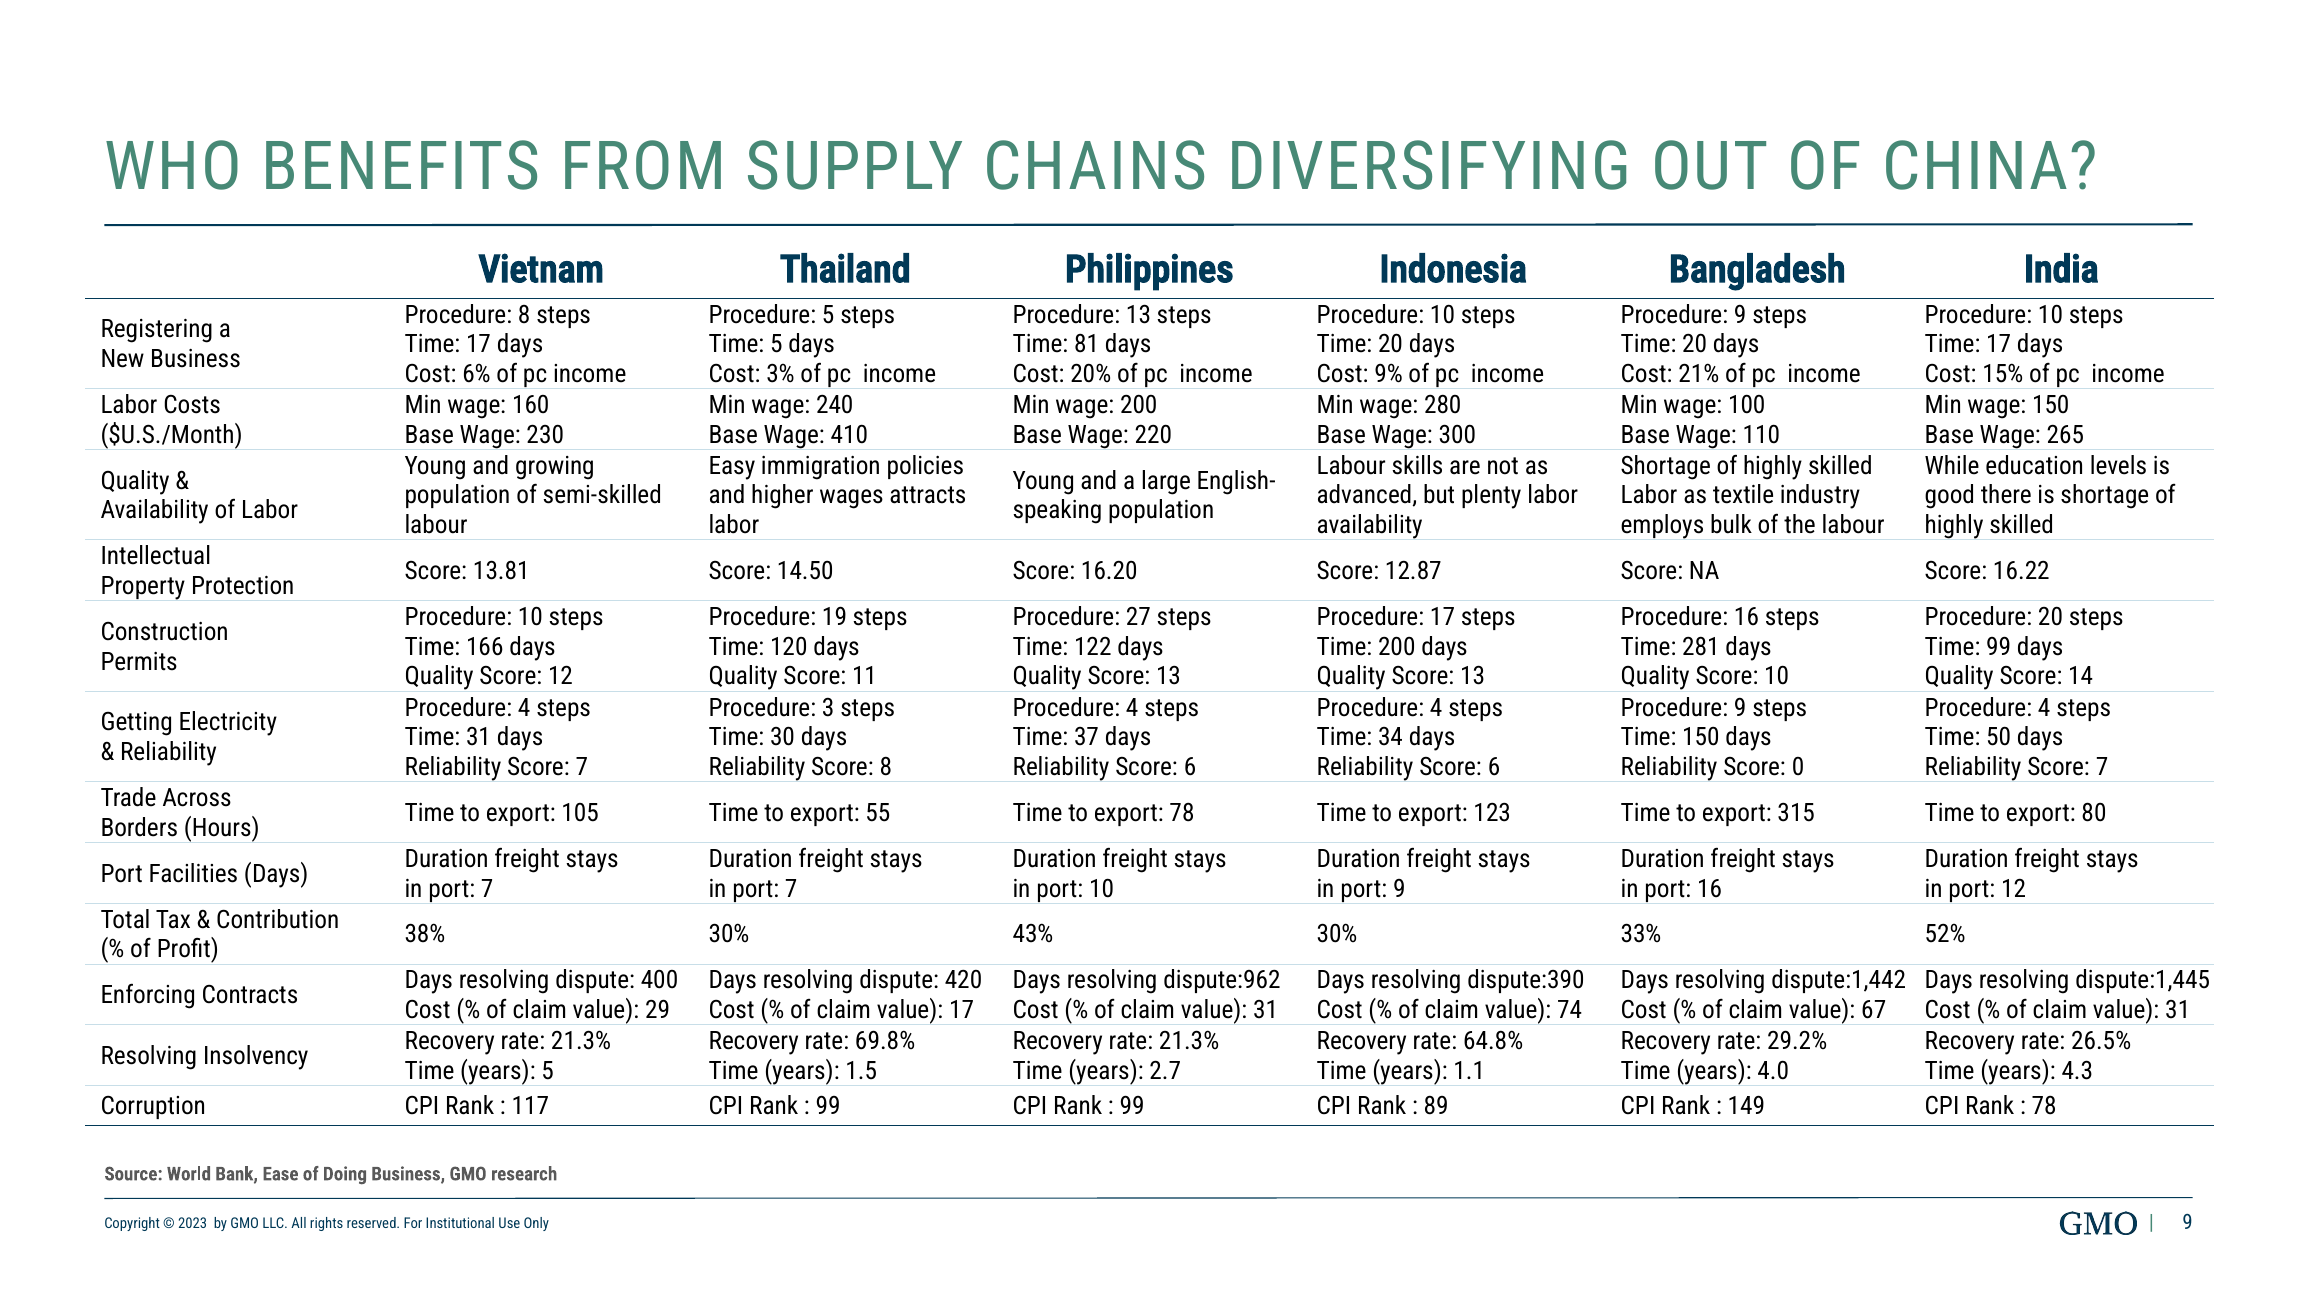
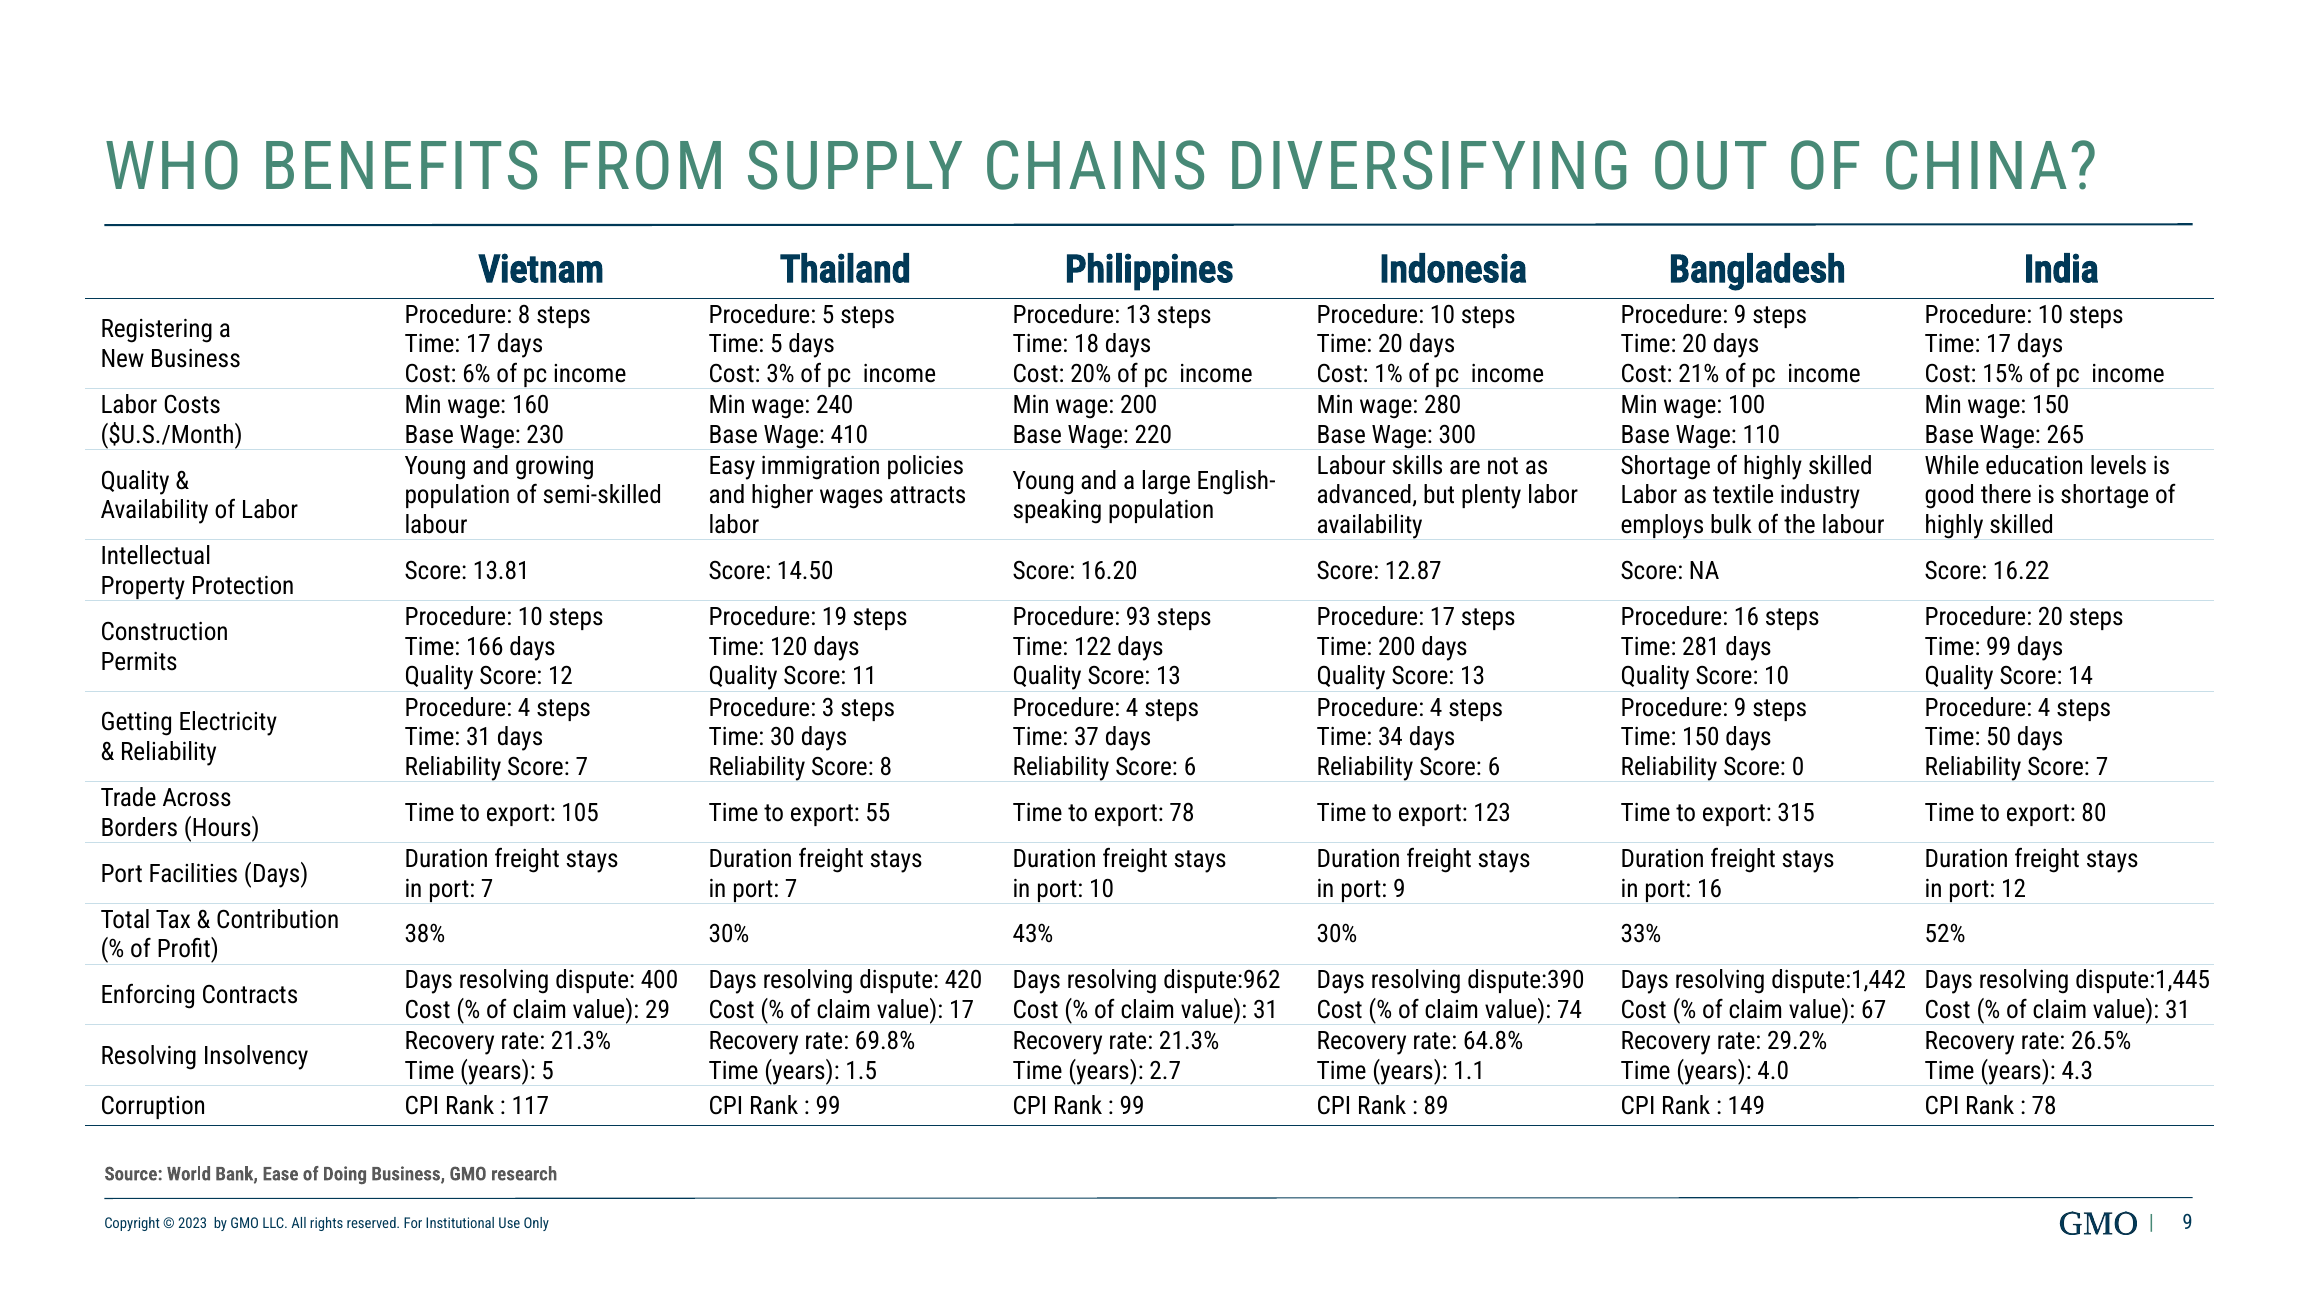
81: 81 -> 18 (1087, 344)
9%: 9% -> 1% (1389, 374)
27: 27 -> 93 (1138, 617)
